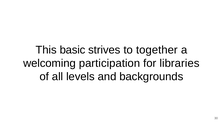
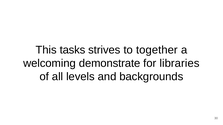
basic: basic -> tasks (72, 50)
participation: participation -> demonstrate (110, 63)
